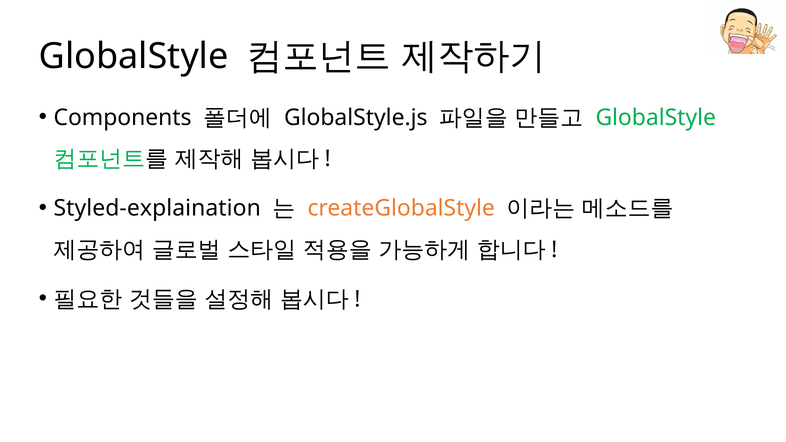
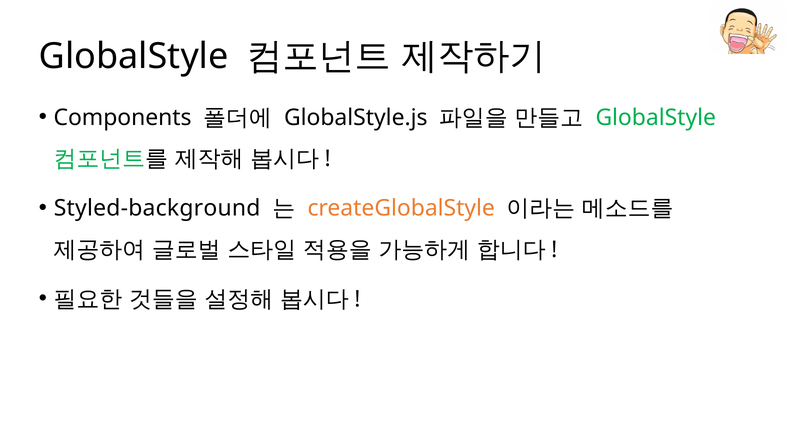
Styled-explaination: Styled-explaination -> Styled-background (157, 208)
